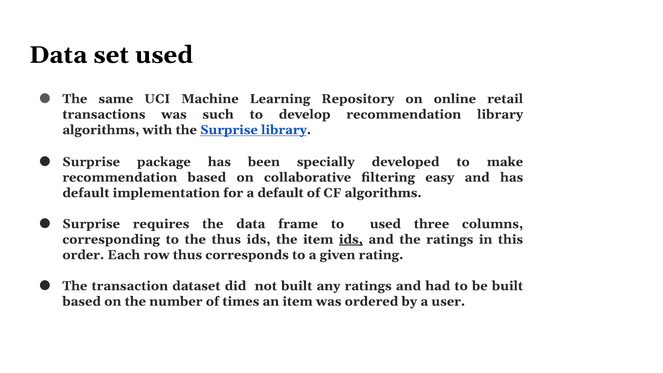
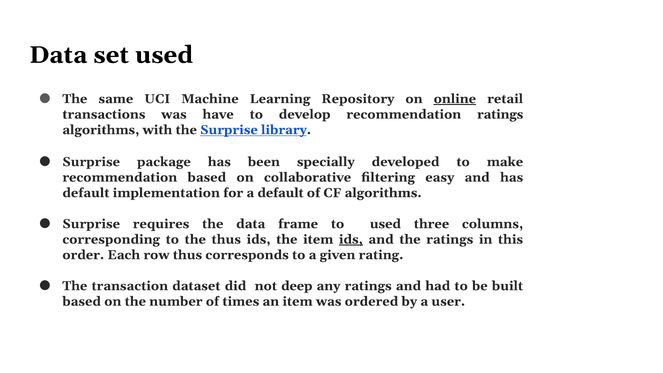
online underline: none -> present (455, 99)
such: such -> have (218, 114)
recommendation library: library -> ratings (500, 114)
not built: built -> deep (297, 286)
